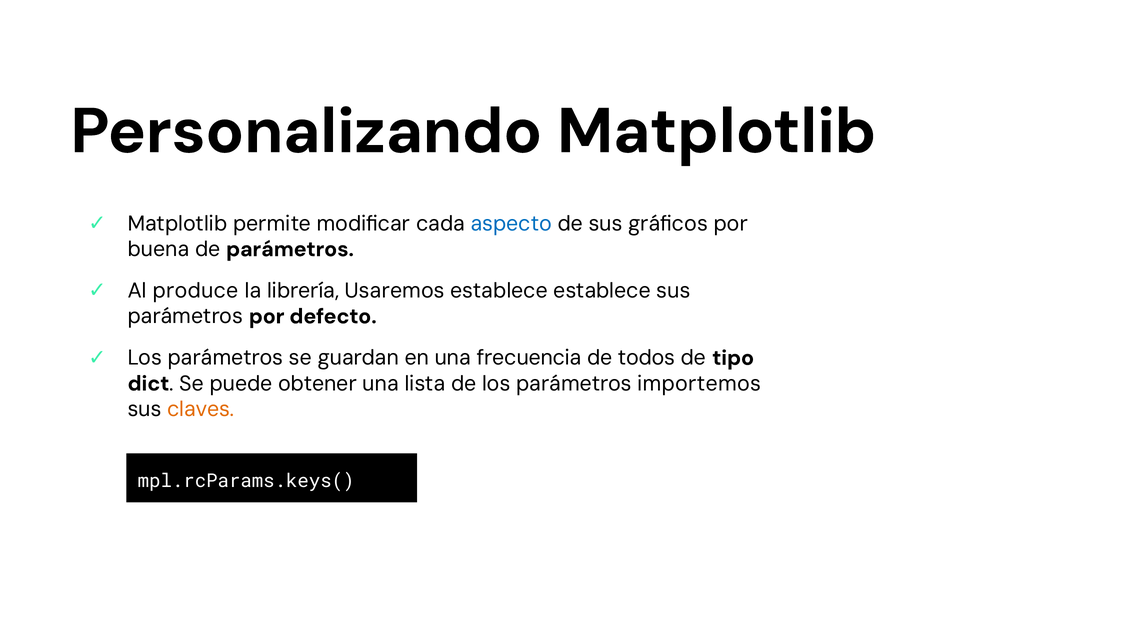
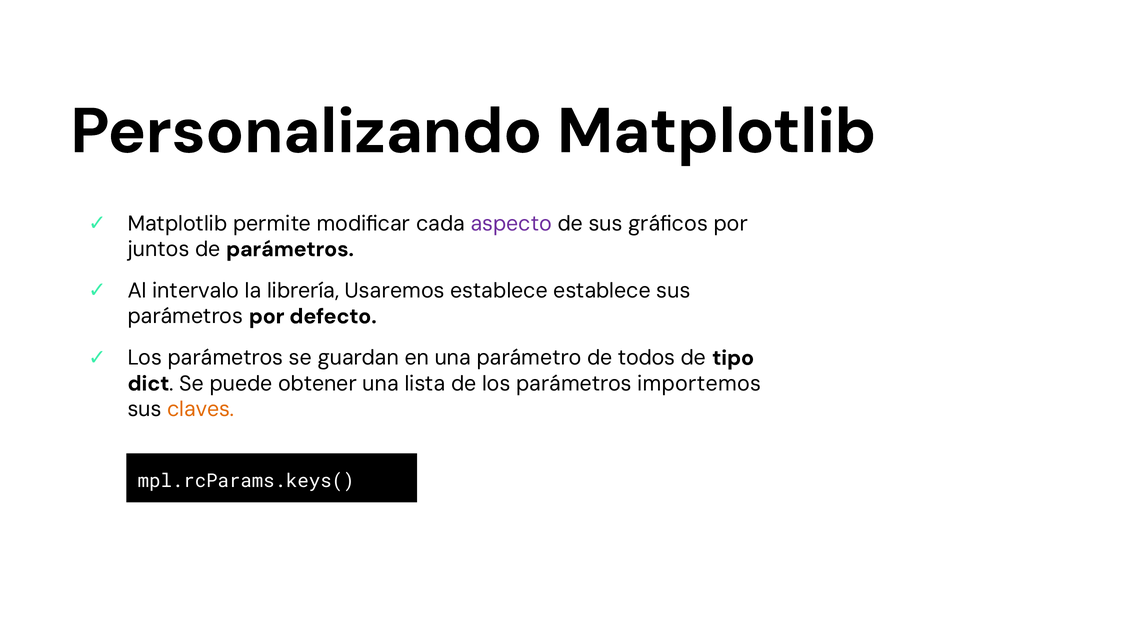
aspecto colour: blue -> purple (511, 224)
buena: buena -> juntos (159, 249)
produce: produce -> intervalo (196, 291)
frecuencia: frecuencia -> parámetro (529, 358)
